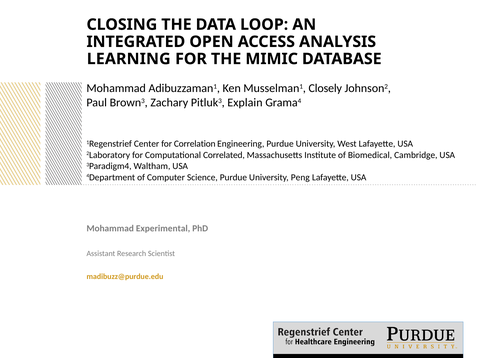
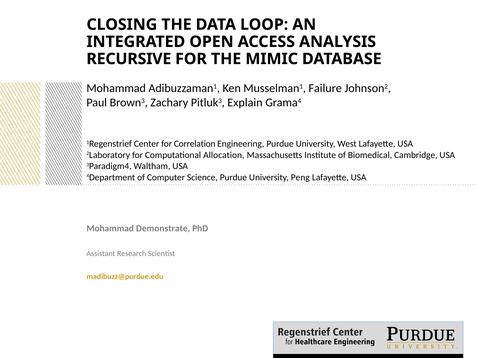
LEARNING: LEARNING -> RECURSIVE (129, 59)
Closely: Closely -> Failure (325, 88)
Correlated: Correlated -> Allocation (224, 155)
Experimental: Experimental -> Demonstrate (163, 228)
